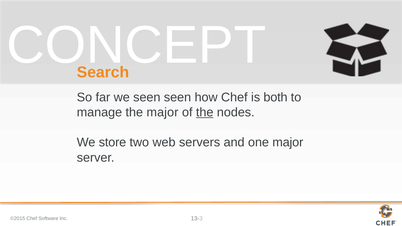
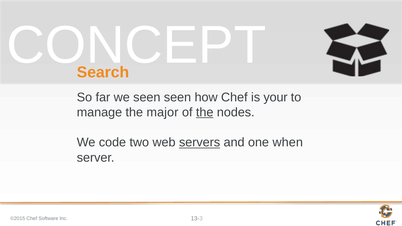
both: both -> your (276, 97)
store: store -> code (112, 143)
servers underline: none -> present (200, 143)
one major: major -> when (288, 143)
